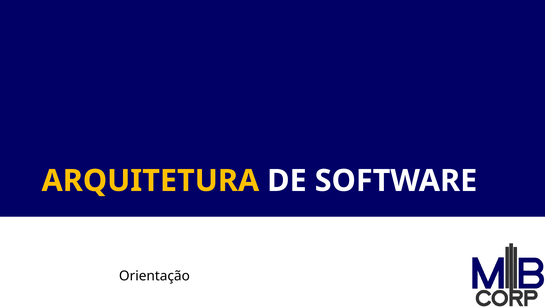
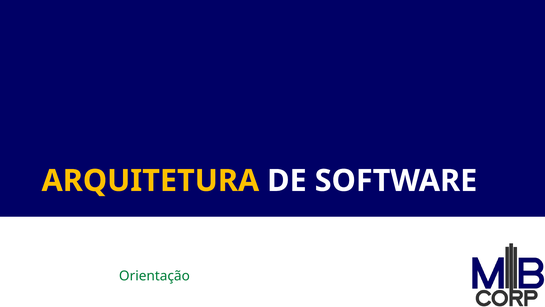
Orientação colour: black -> green (154, 276)
